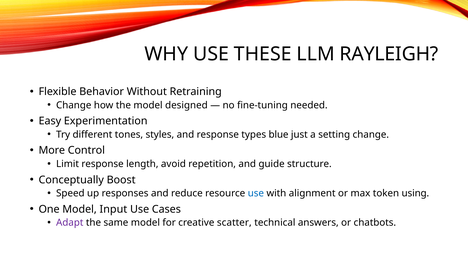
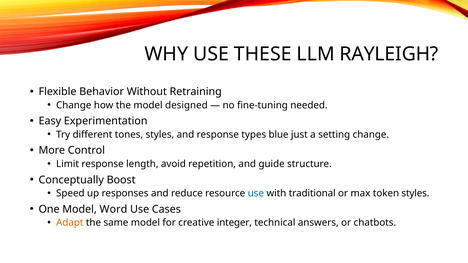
alignment: alignment -> traditional (312, 193)
token using: using -> styles (415, 193)
Input: Input -> Word (113, 209)
Adapt colour: purple -> orange (70, 223)
scatter: scatter -> integer (234, 223)
